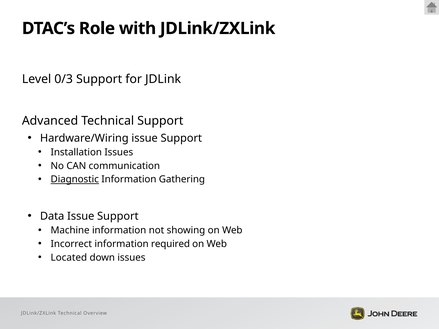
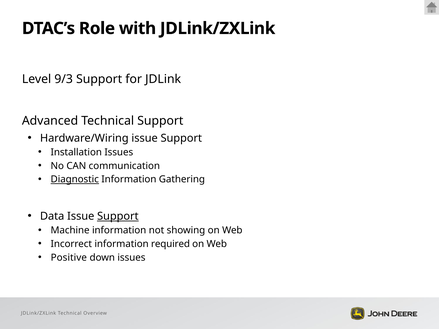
0/3: 0/3 -> 9/3 (64, 79)
Support underline: none -> present (118, 216)
Located: Located -> Positive (69, 258)
